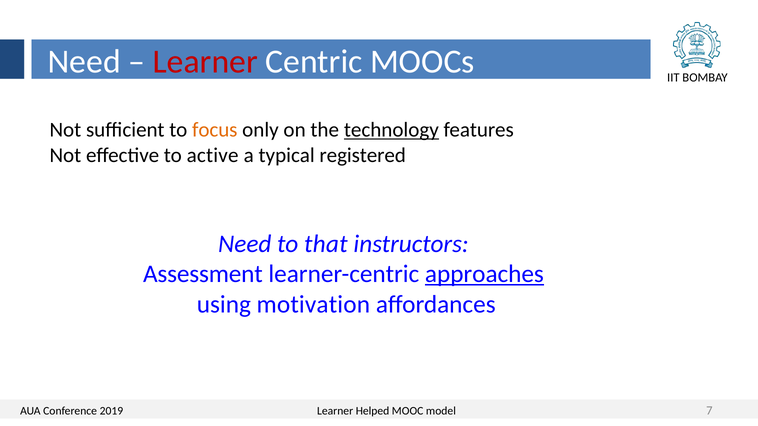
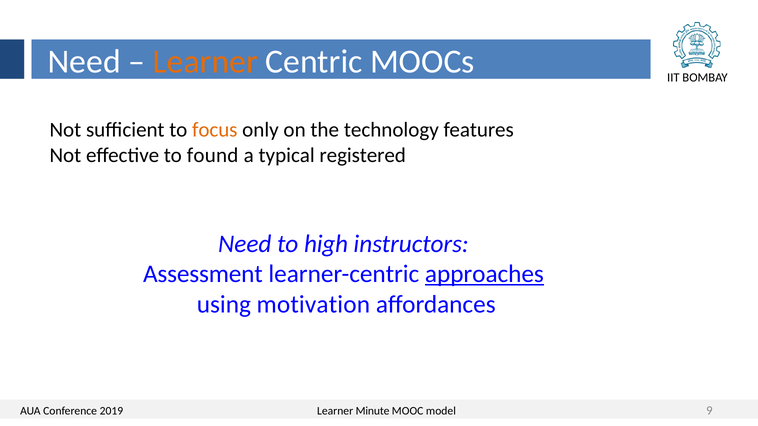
Learner colour: red -> orange (205, 62)
technology underline: present -> none (391, 130)
active: active -> found (213, 155)
that: that -> high (326, 244)
Helped: Helped -> Minute (373, 411)
7: 7 -> 9 (709, 411)
